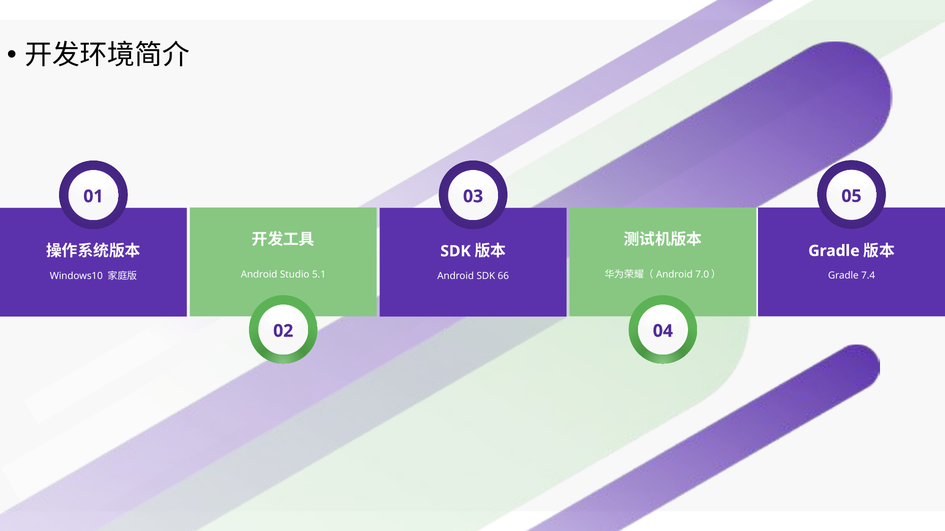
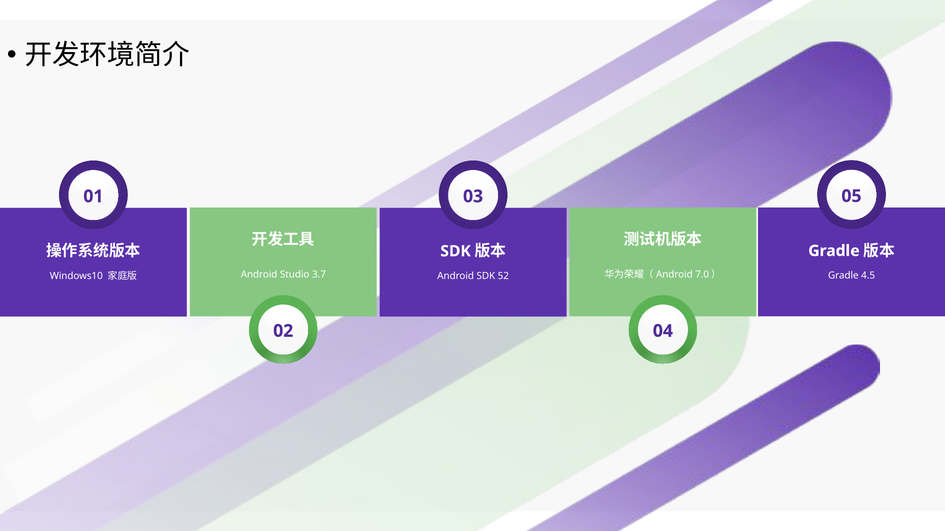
5.1: 5.1 -> 3.7 (319, 275)
7.4: 7.4 -> 4.5 (868, 276)
66: 66 -> 52 (503, 276)
